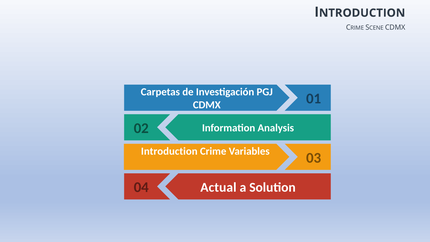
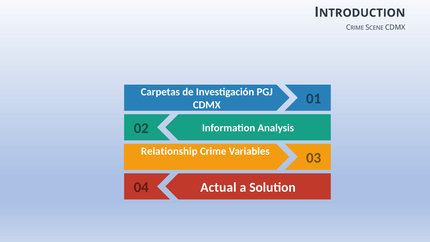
Introduction: Introduction -> Relationship (169, 151)
